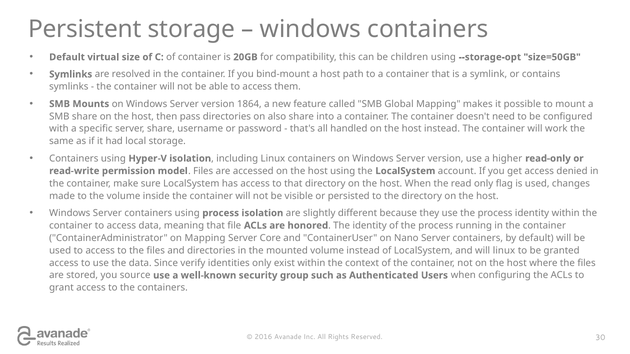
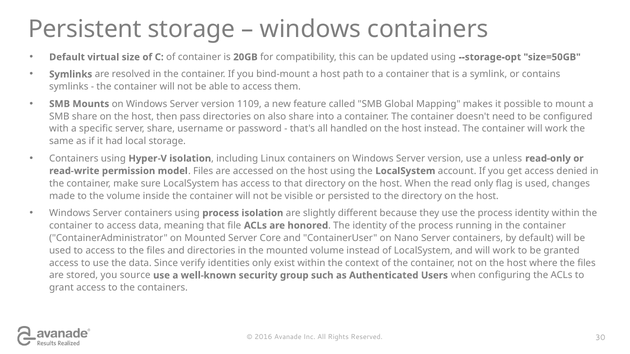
children: children -> updated (409, 57)
1864: 1864 -> 1109 (249, 104)
higher: higher -> unless (507, 159)
on Mapping: Mapping -> Mounted (205, 238)
and will linux: linux -> work (504, 251)
